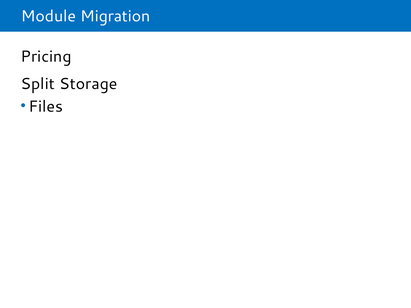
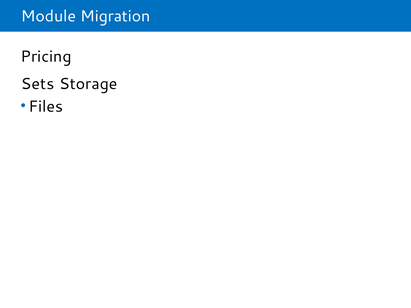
Split: Split -> Sets (38, 84)
